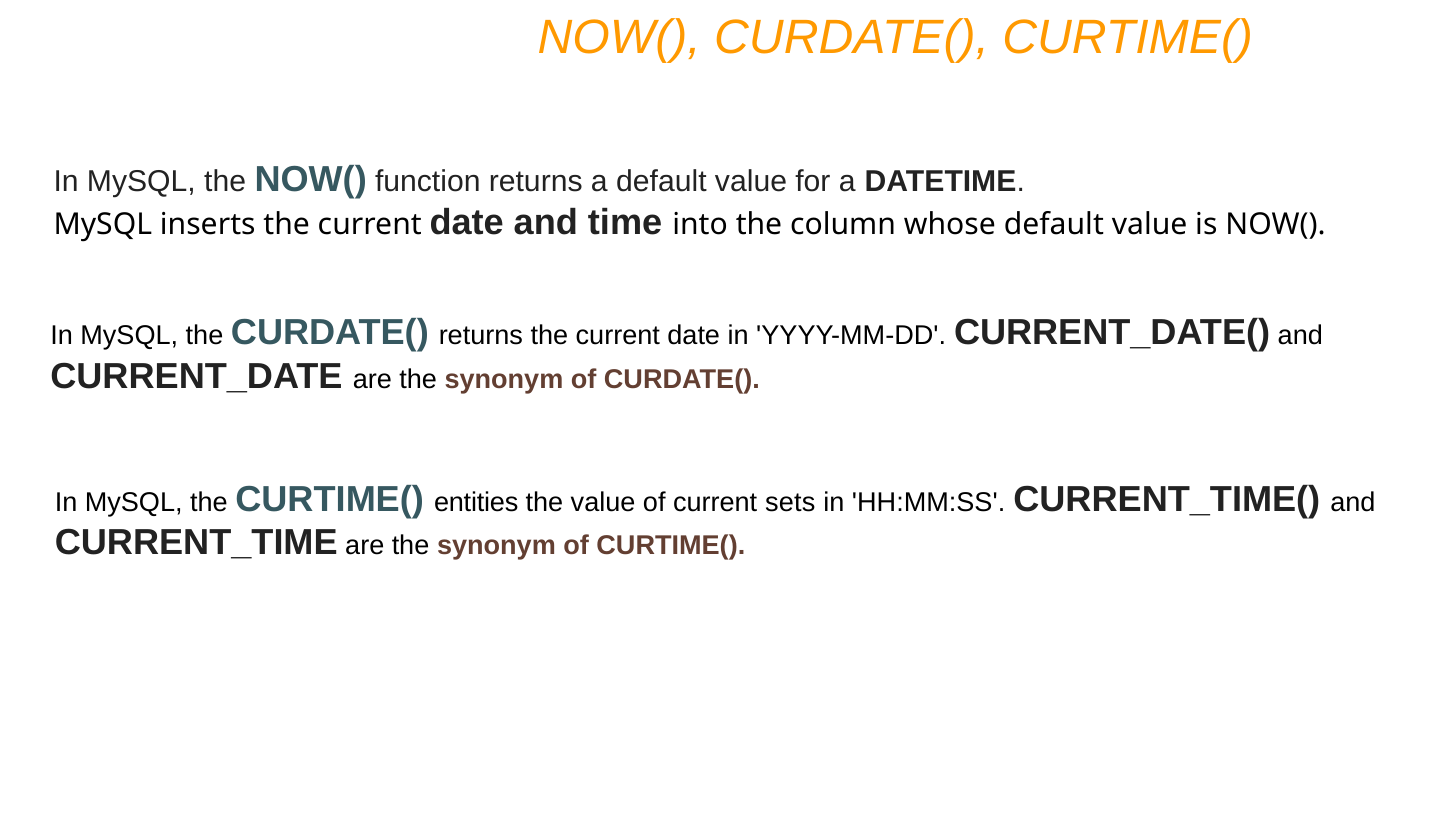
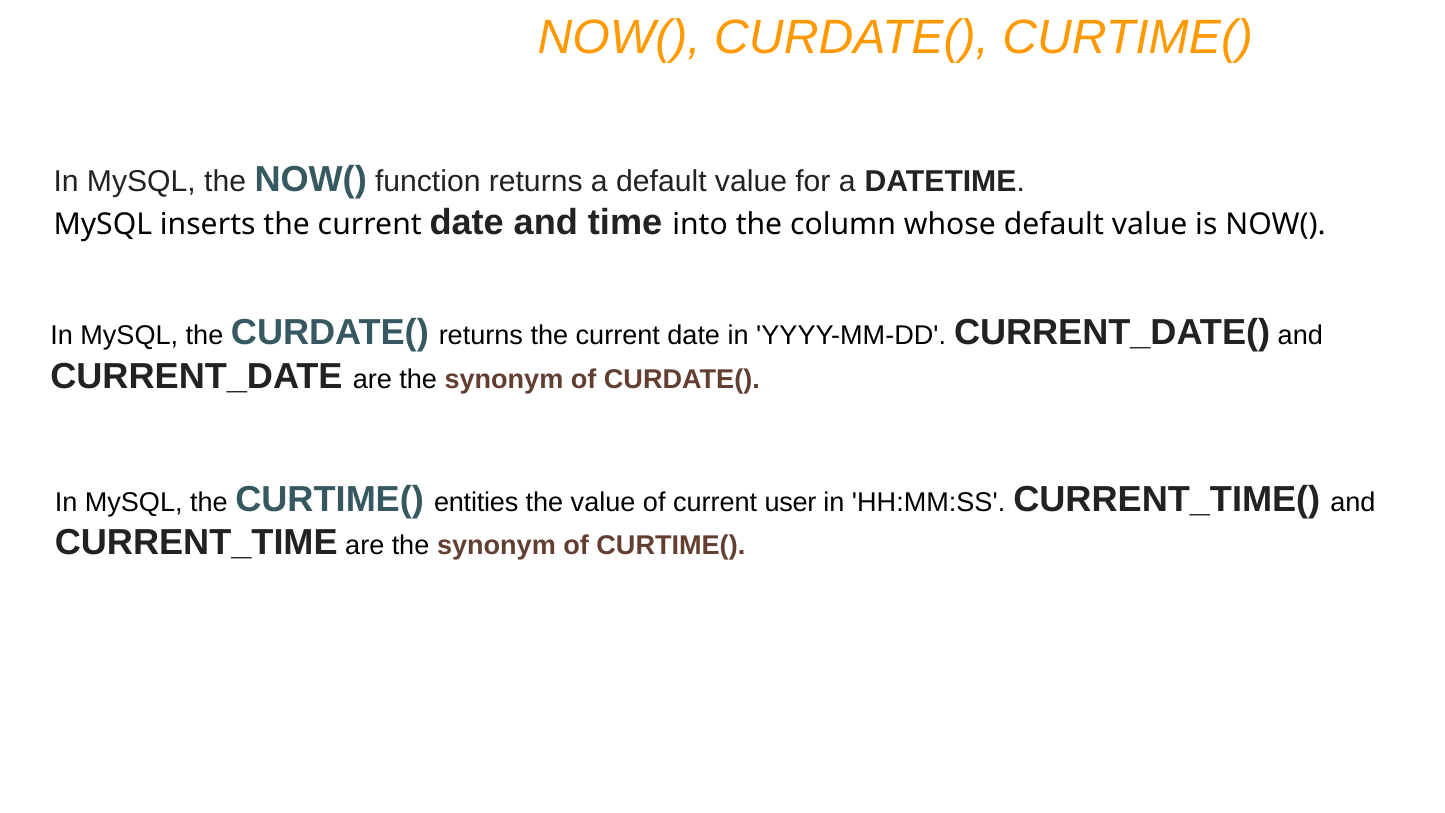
sets: sets -> user (791, 503)
